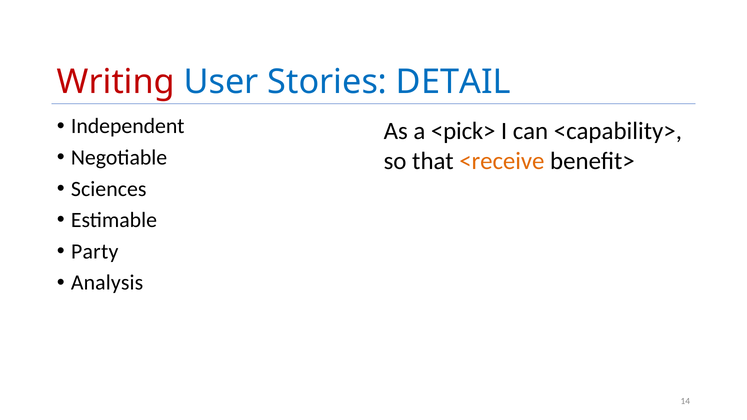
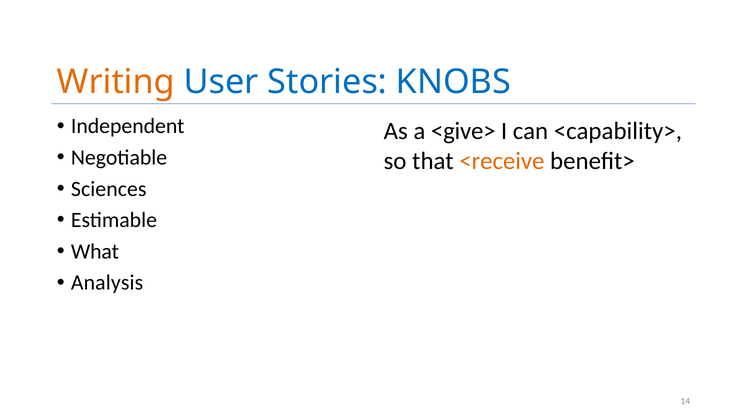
Writing colour: red -> orange (116, 82)
DETAIL: DETAIL -> KNOBS (453, 82)
<pick>: <pick> -> <give> (463, 131)
Party: Party -> What (95, 252)
